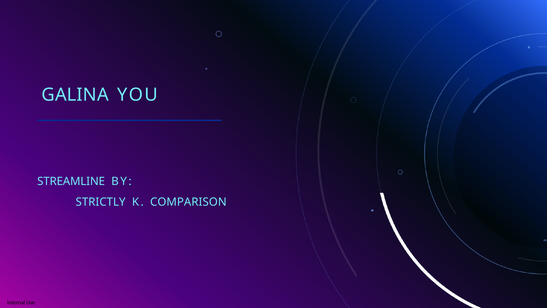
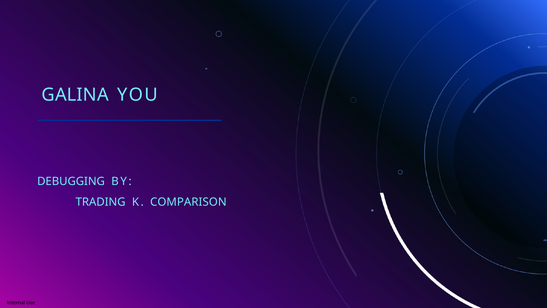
STREAMLINE: STREAMLINE -> DEBUGGING (71, 181)
STRICTLY: STRICTLY -> TRADING (101, 202)
